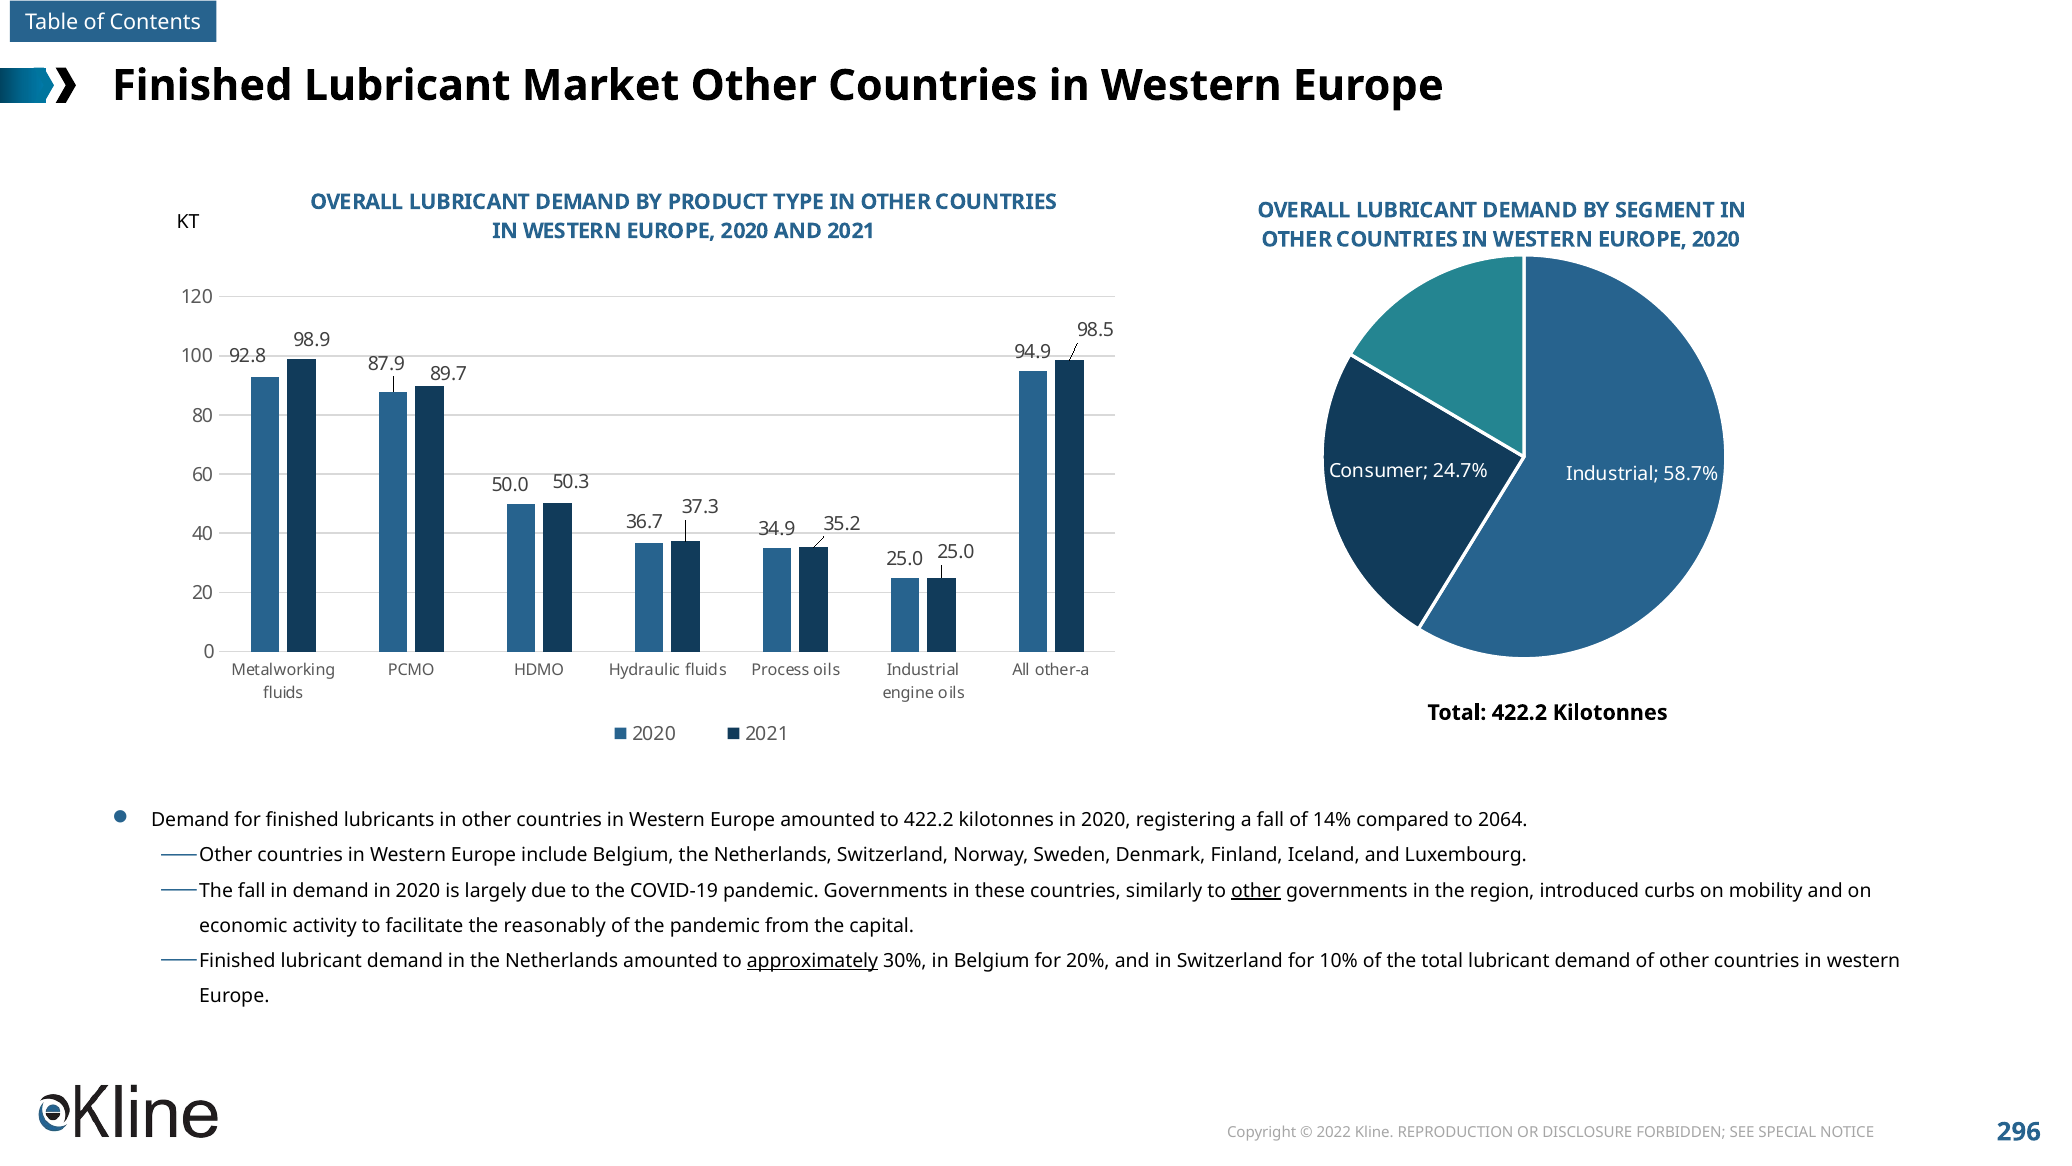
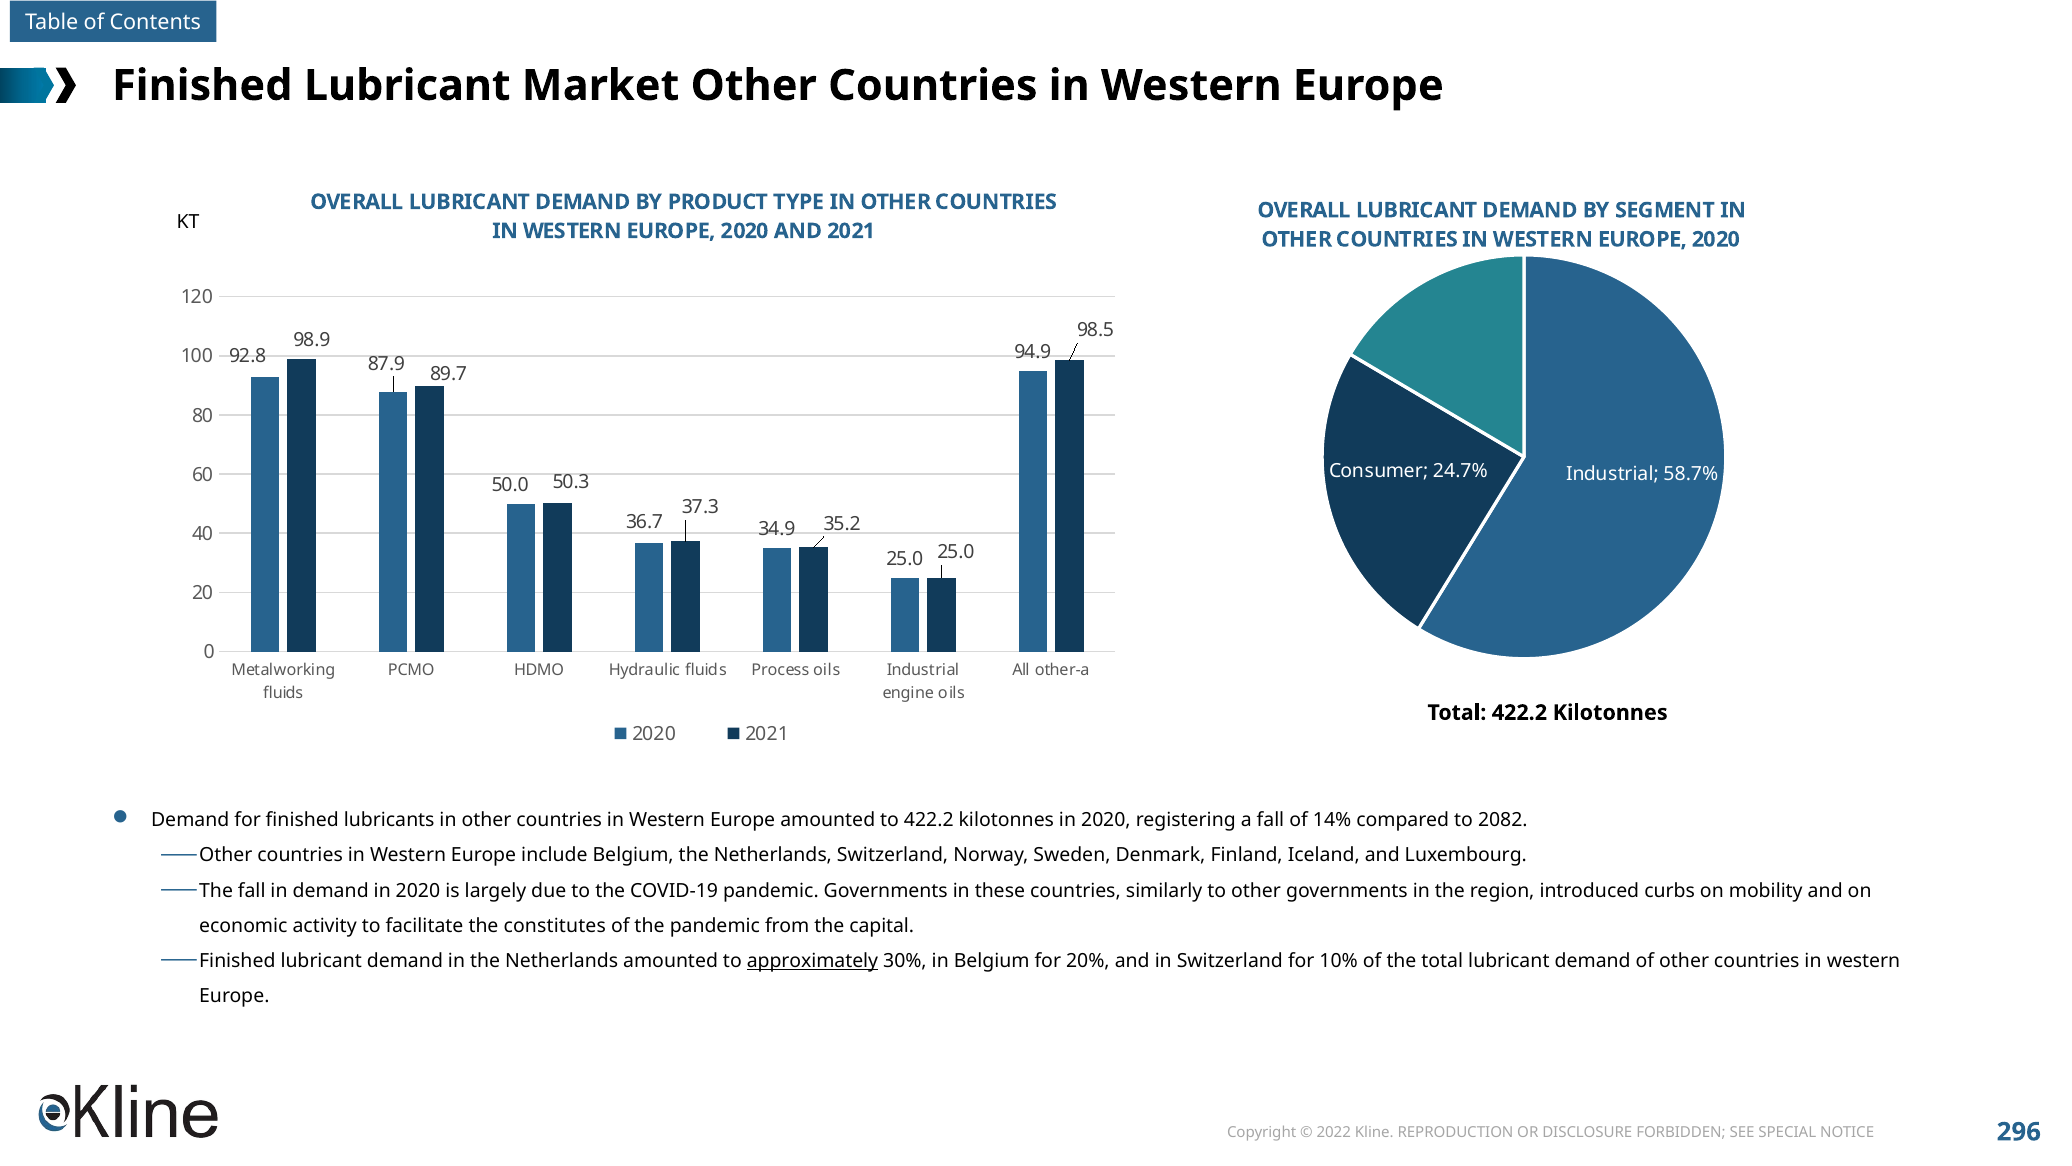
2064: 2064 -> 2082 (1503, 820)
other underline: present -> none (1256, 890)
reasonably: reasonably -> constitutes (555, 925)
